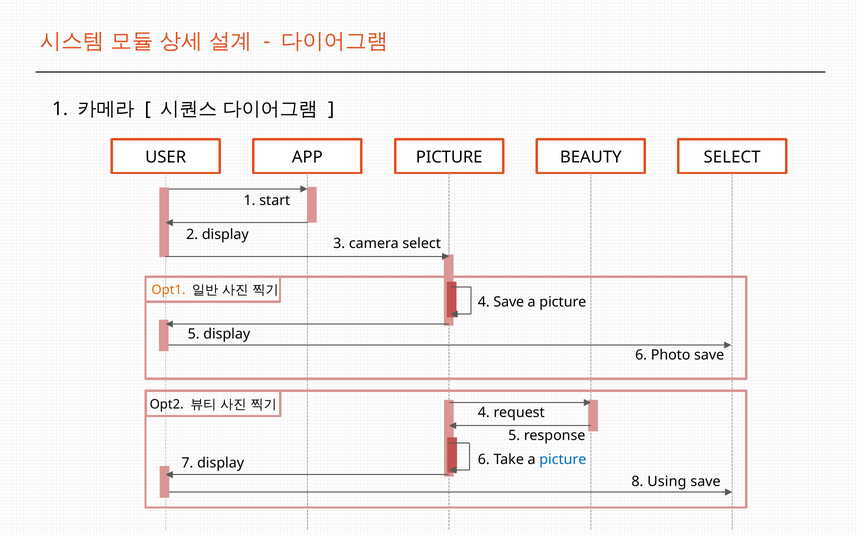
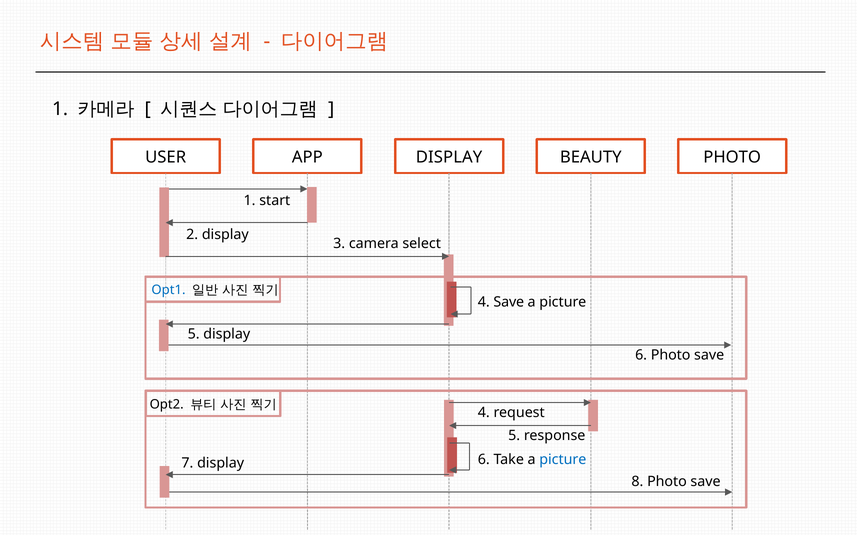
APP PICTURE: PICTURE -> DISPLAY (449, 158)
BEAUTY SELECT: SELECT -> PHOTO (732, 158)
Opt1 colour: orange -> blue (169, 291)
8 Using: Using -> Photo (667, 482)
